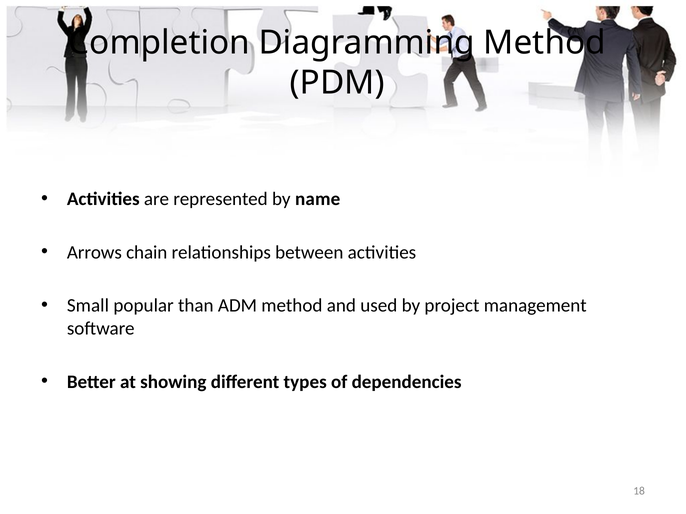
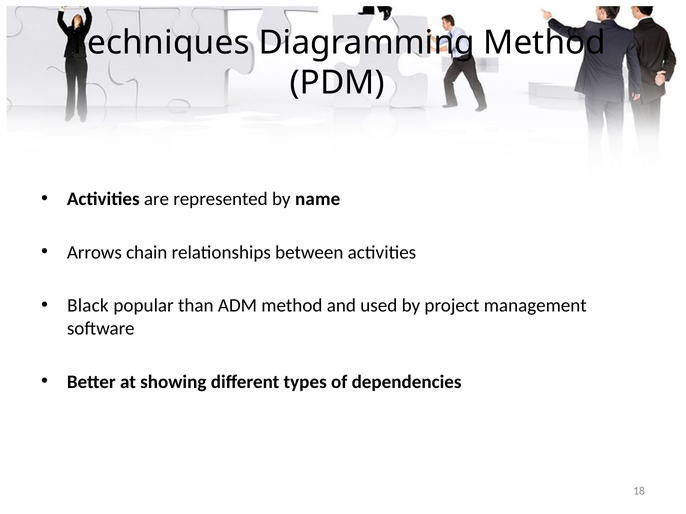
Completion: Completion -> Techniques (159, 43)
Small: Small -> Black (88, 306)
